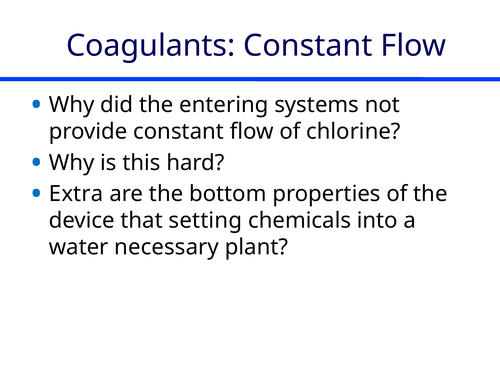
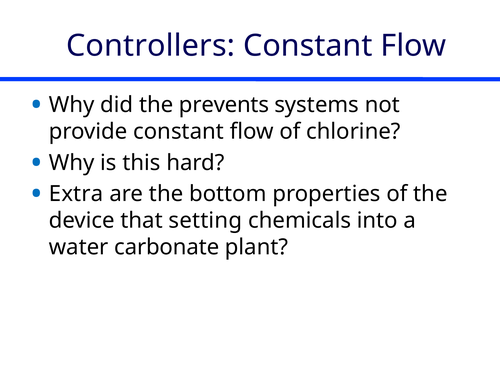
Coagulants: Coagulants -> Controllers (151, 46)
entering: entering -> prevents (224, 105)
necessary: necessary -> carbonate (167, 247)
